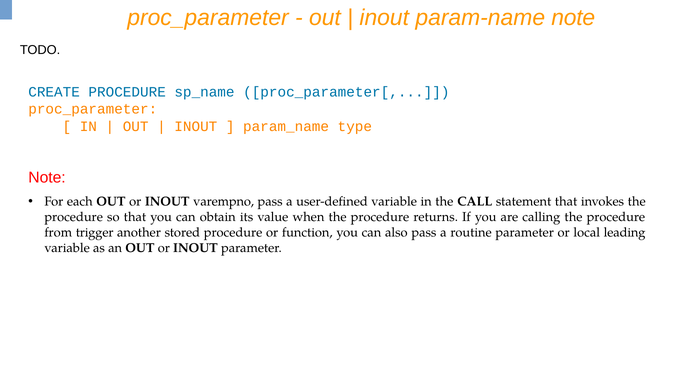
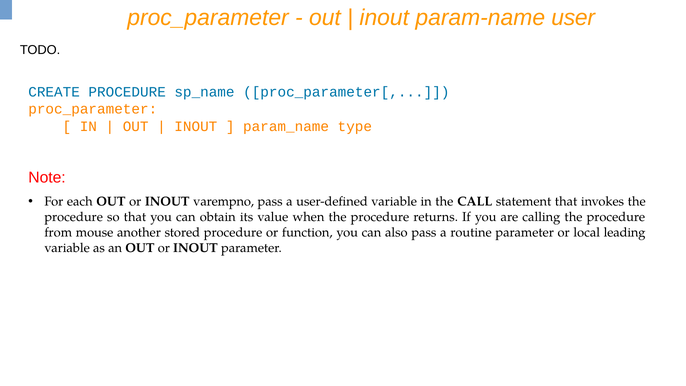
param-name note: note -> user (573, 18)
trigger: trigger -> mouse (95, 232)
